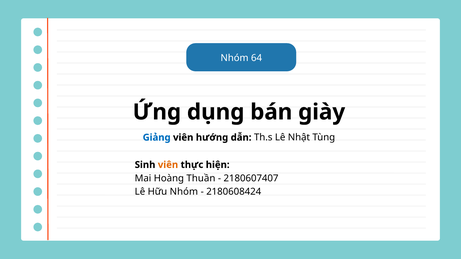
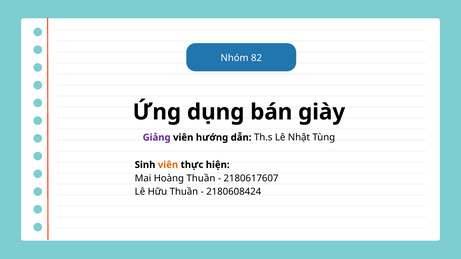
64: 64 -> 82 (257, 58)
Giảng colour: blue -> purple (157, 138)
2180607407: 2180607407 -> 2180617607 (251, 178)
Hữu Nhóm: Nhóm -> Thuần (184, 192)
